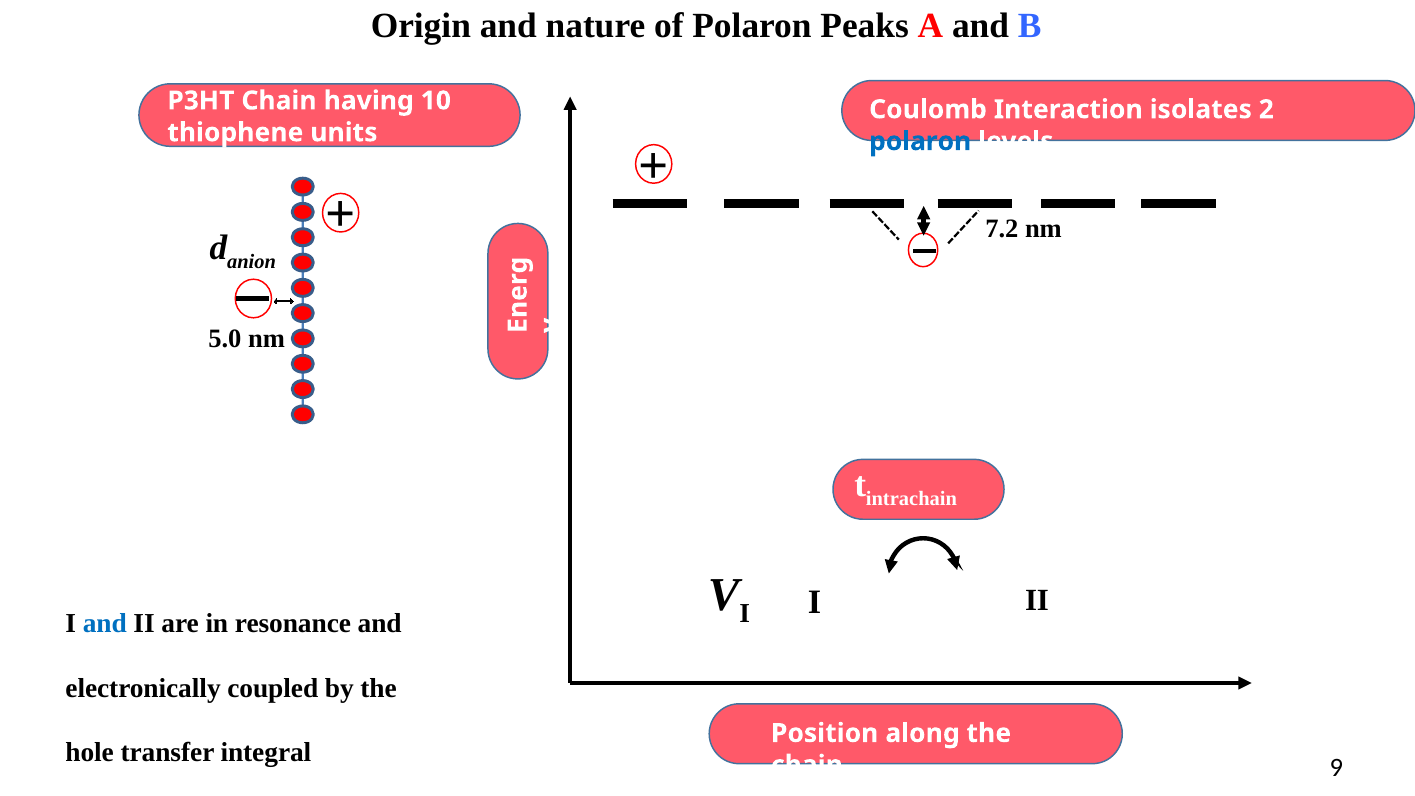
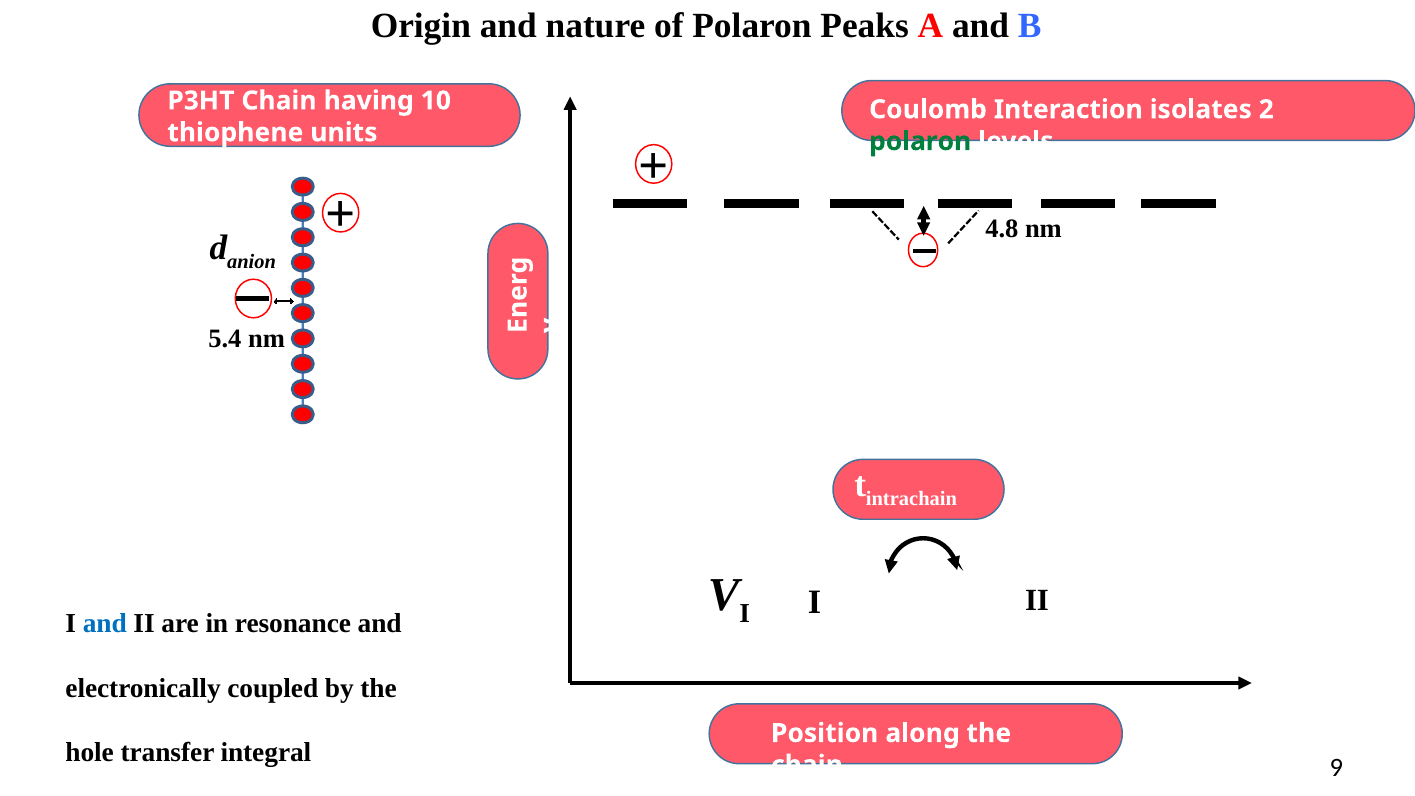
polaron colour: blue -> green (920, 141)
7.2: 7.2 -> 4.8 (1002, 229)
5.0: 5.0 -> 5.4 (225, 339)
